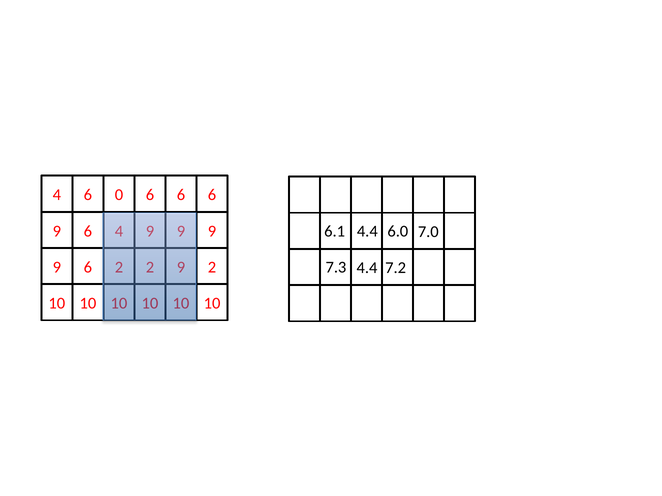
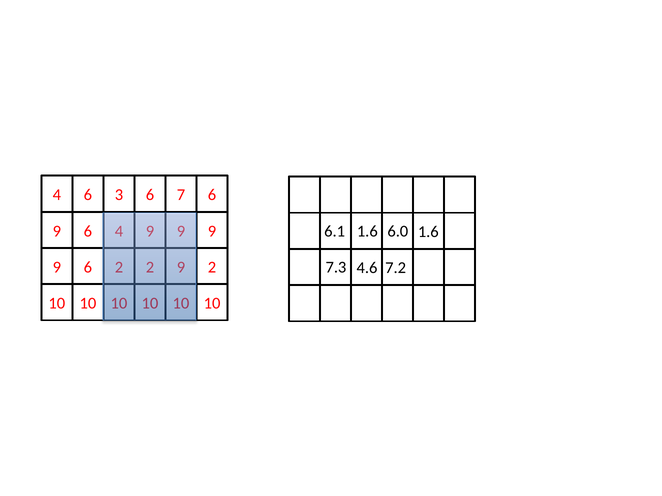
0: 0 -> 3 (119, 195)
6: 6 -> 7 (181, 195)
6.1 4.4: 4.4 -> 1.6 (367, 231)
6.0 7.0: 7.0 -> 1.6 (428, 232)
7.3 4.4: 4.4 -> 4.6 (367, 268)
